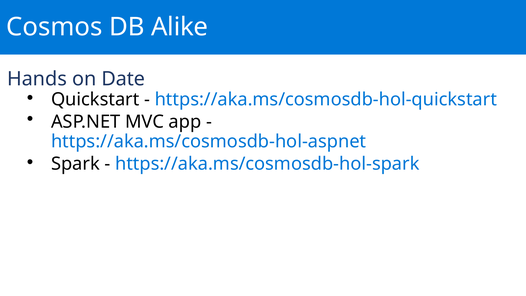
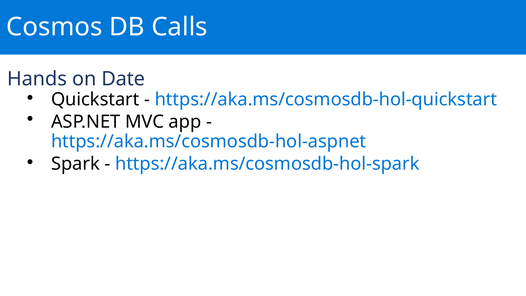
Alike: Alike -> Calls (180, 27)
